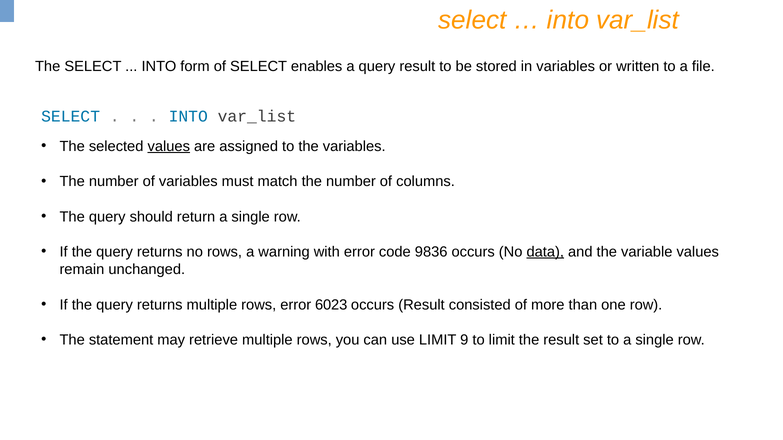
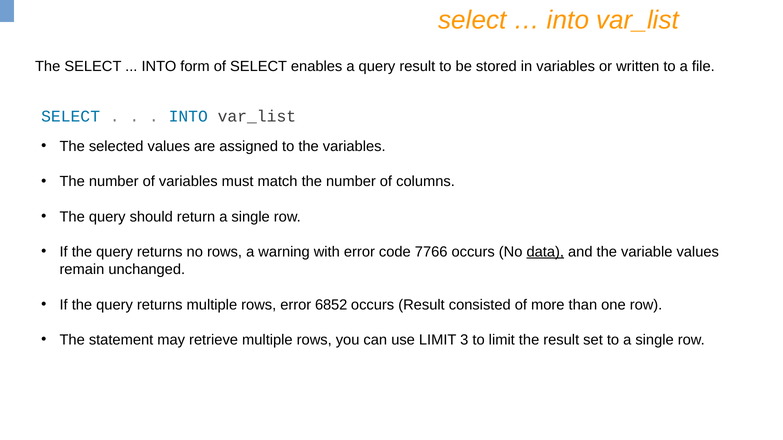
values underline: present -> none (169, 146)
9836: 9836 -> 7766 (431, 252)
6023: 6023 -> 6852 (331, 305)
9: 9 -> 3 (464, 340)
